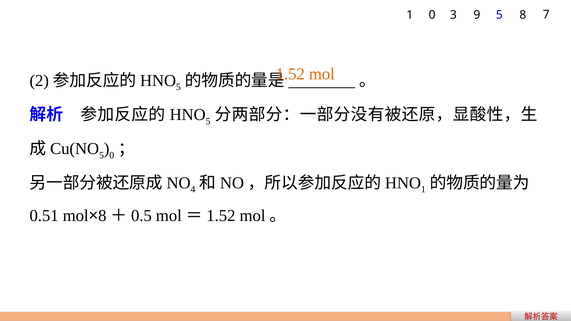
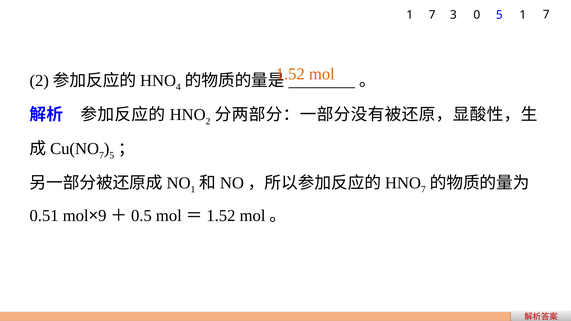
0: 0 -> 7 (432, 15)
9: 9 -> 0 (477, 15)
5 8: 8 -> 1 (523, 15)
5: 5 -> 4 (178, 87)
5: 5 -> 2 (208, 121)
5: 5 -> 7 (102, 155)
0: 0 -> 5 (112, 155)
4: 4 -> 1 (193, 190)
1: 1 -> 7 (423, 190)
8: 8 -> 9 (102, 216)
